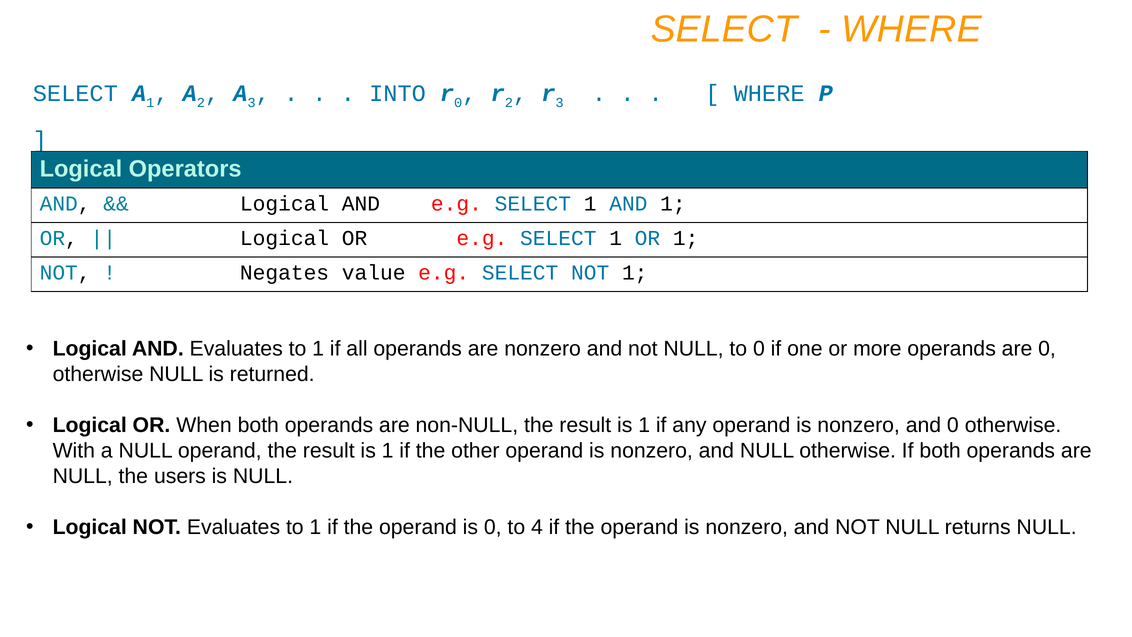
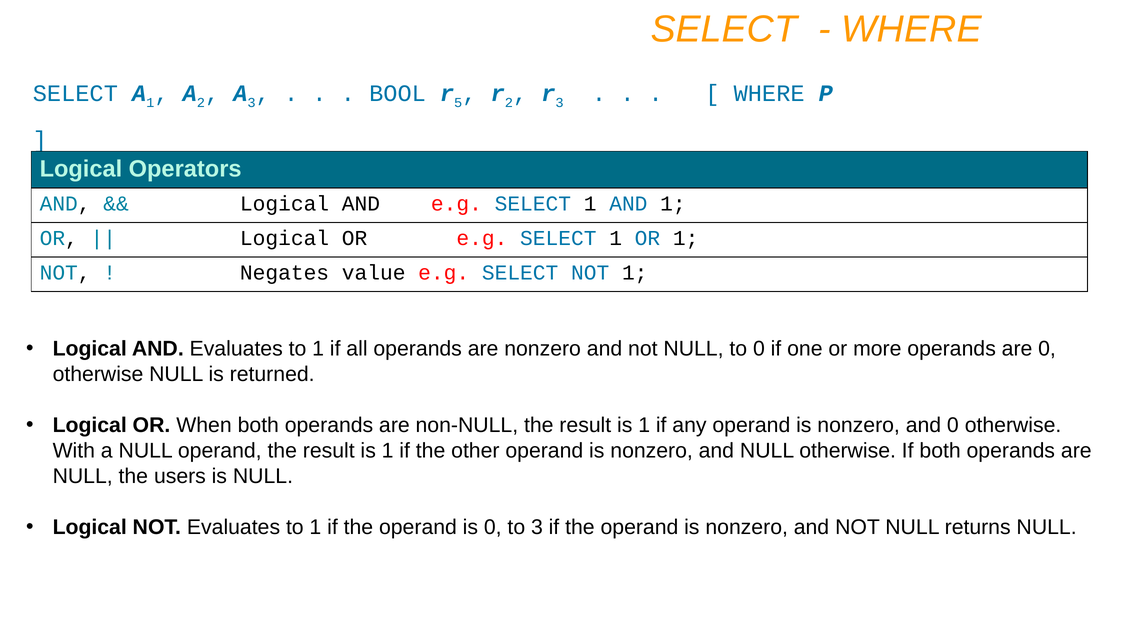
INTO: INTO -> BOOL (398, 93)
0: 0 -> 5 (458, 103)
to 4: 4 -> 3 (537, 527)
